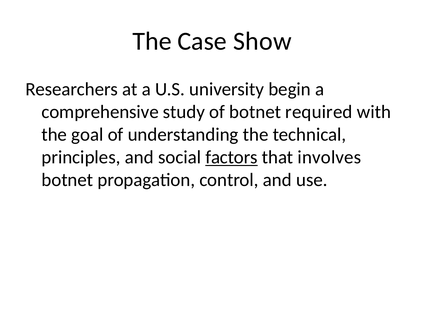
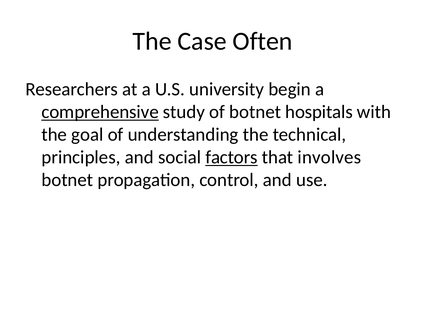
Show: Show -> Often (263, 41)
comprehensive underline: none -> present (100, 112)
required: required -> hospitals (319, 112)
